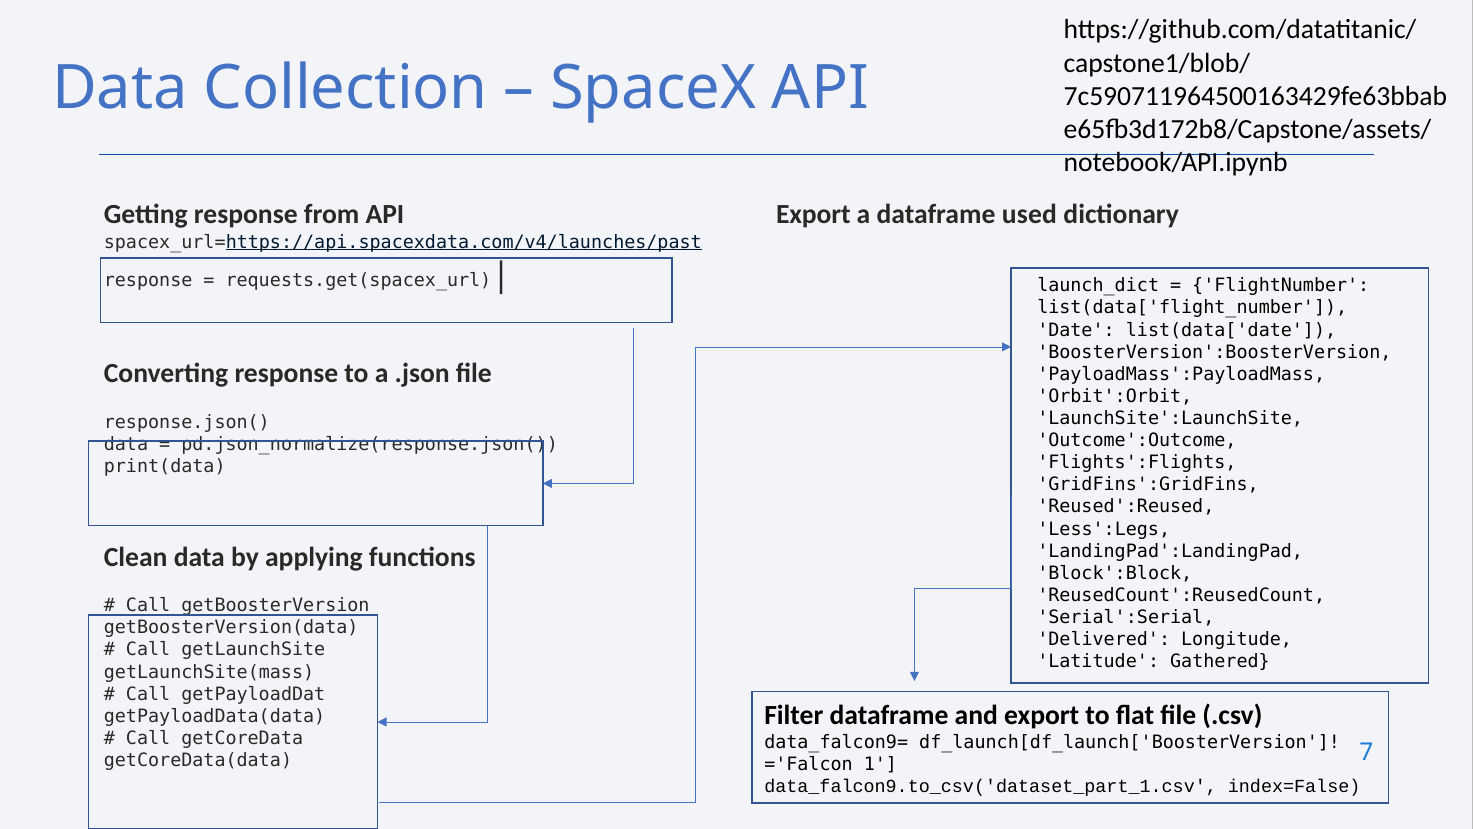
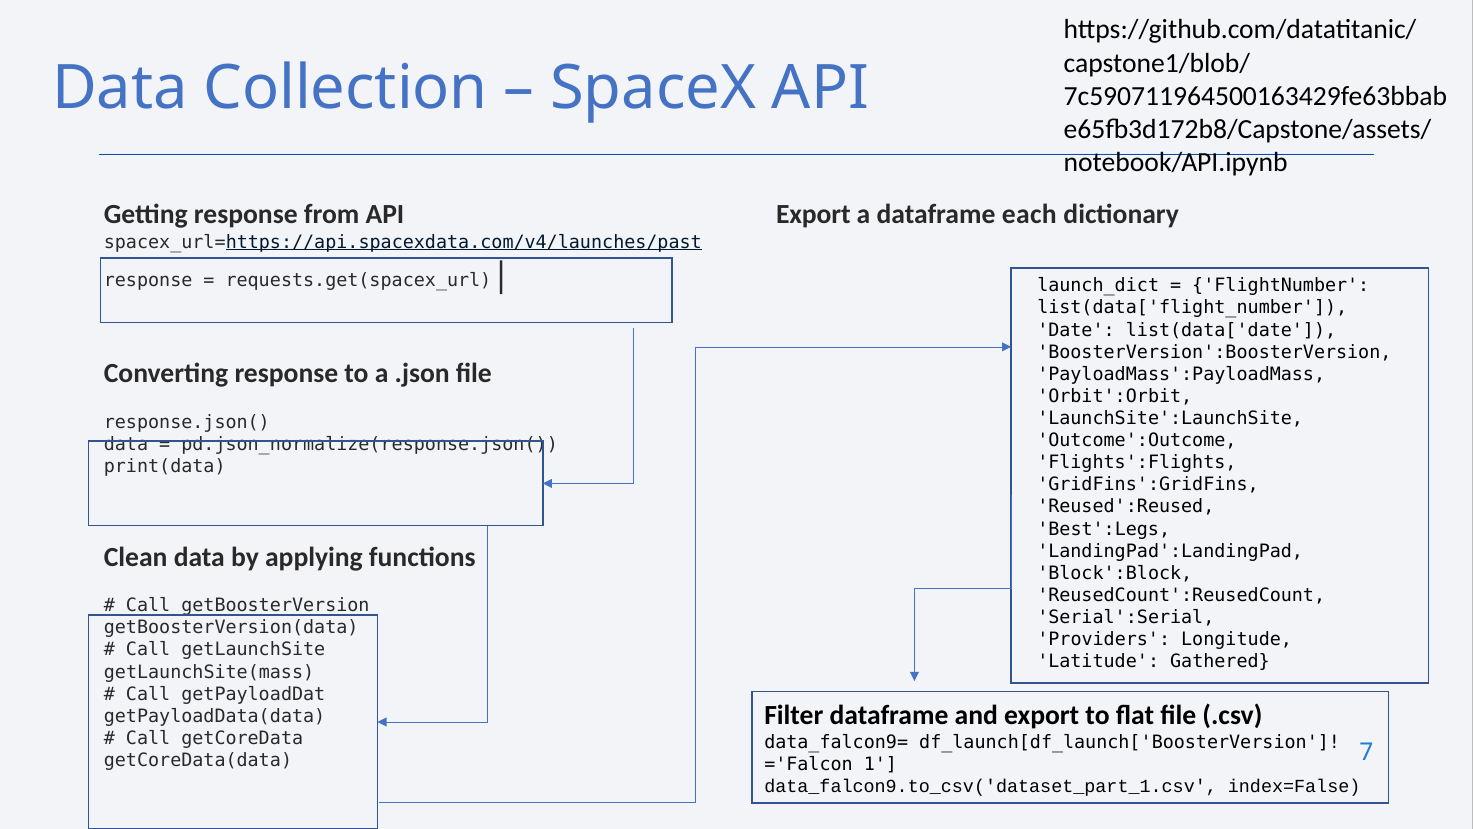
used: used -> each (1029, 214)
Less':Legs: Less':Legs -> Best':Legs (1104, 529)
Delivered: Delivered -> Providers (1104, 639)
